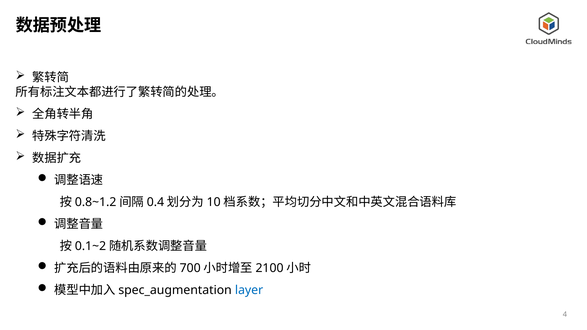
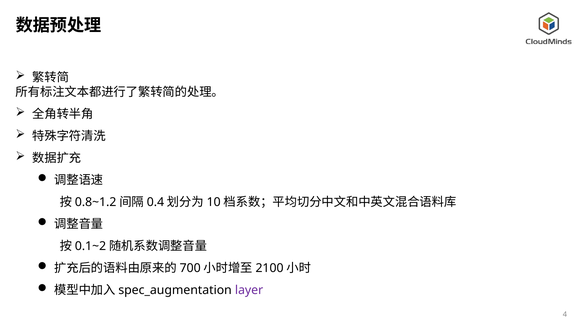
layer colour: blue -> purple (249, 290)
